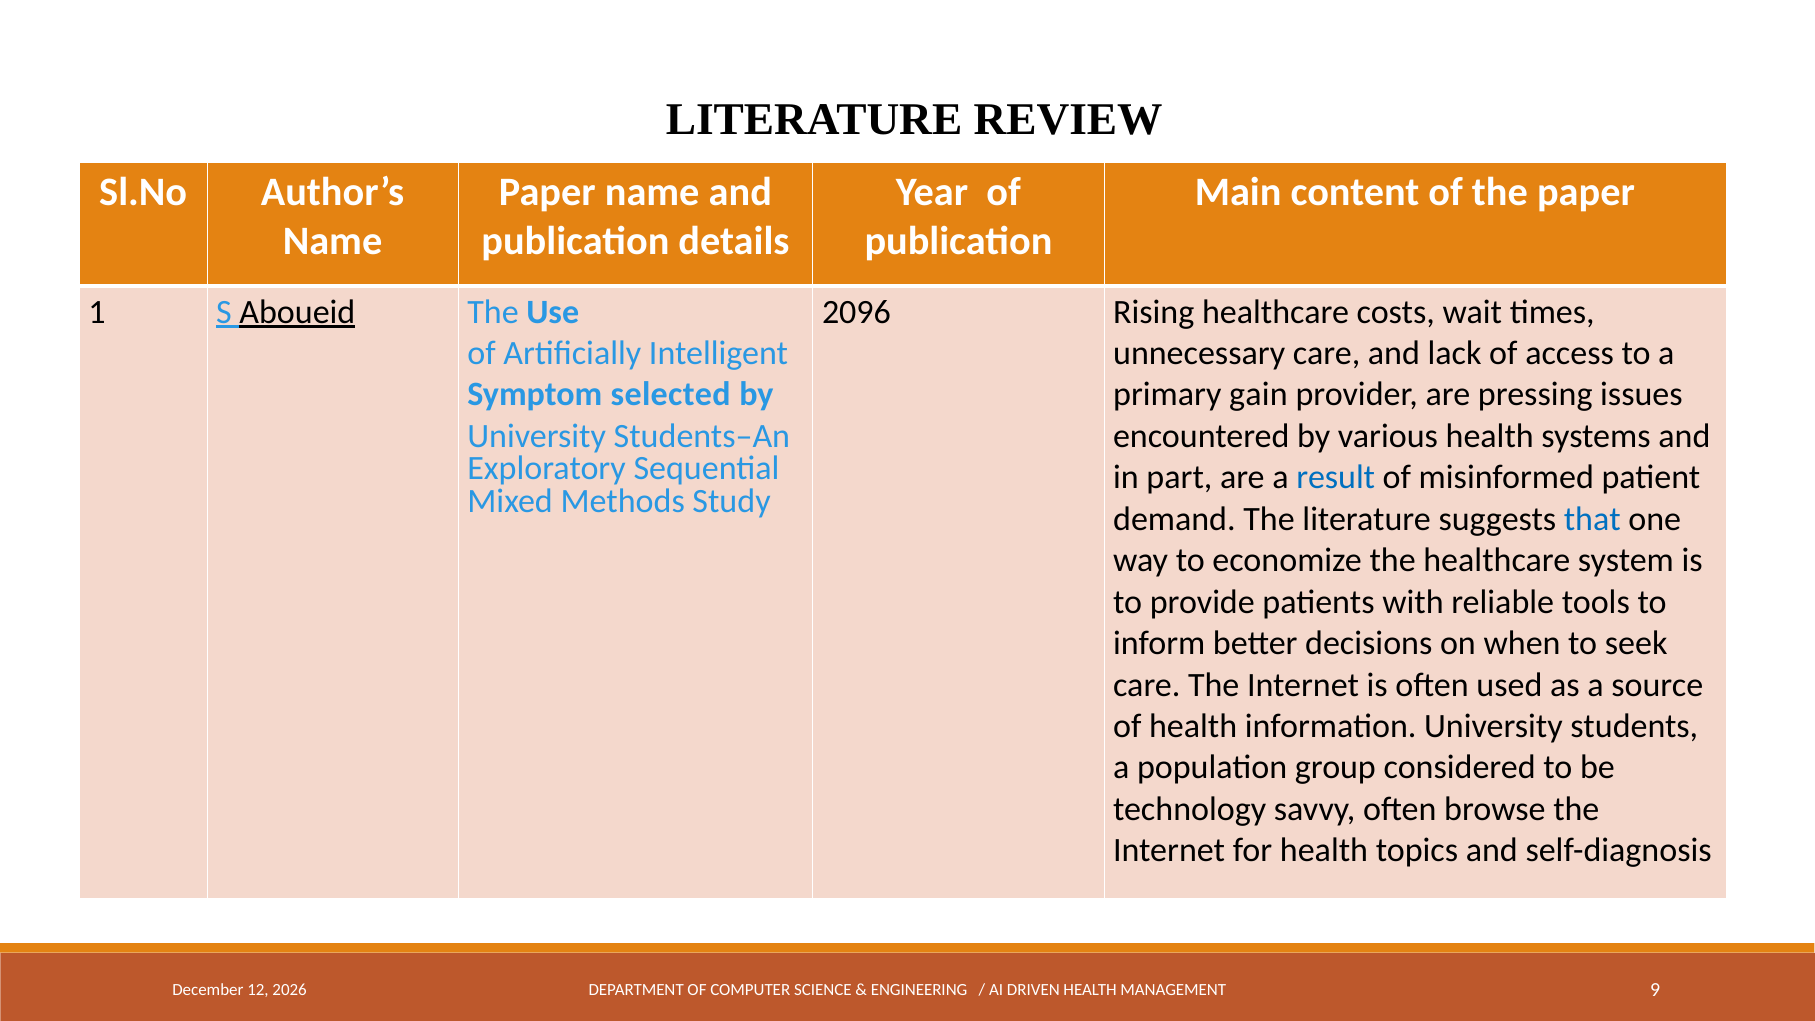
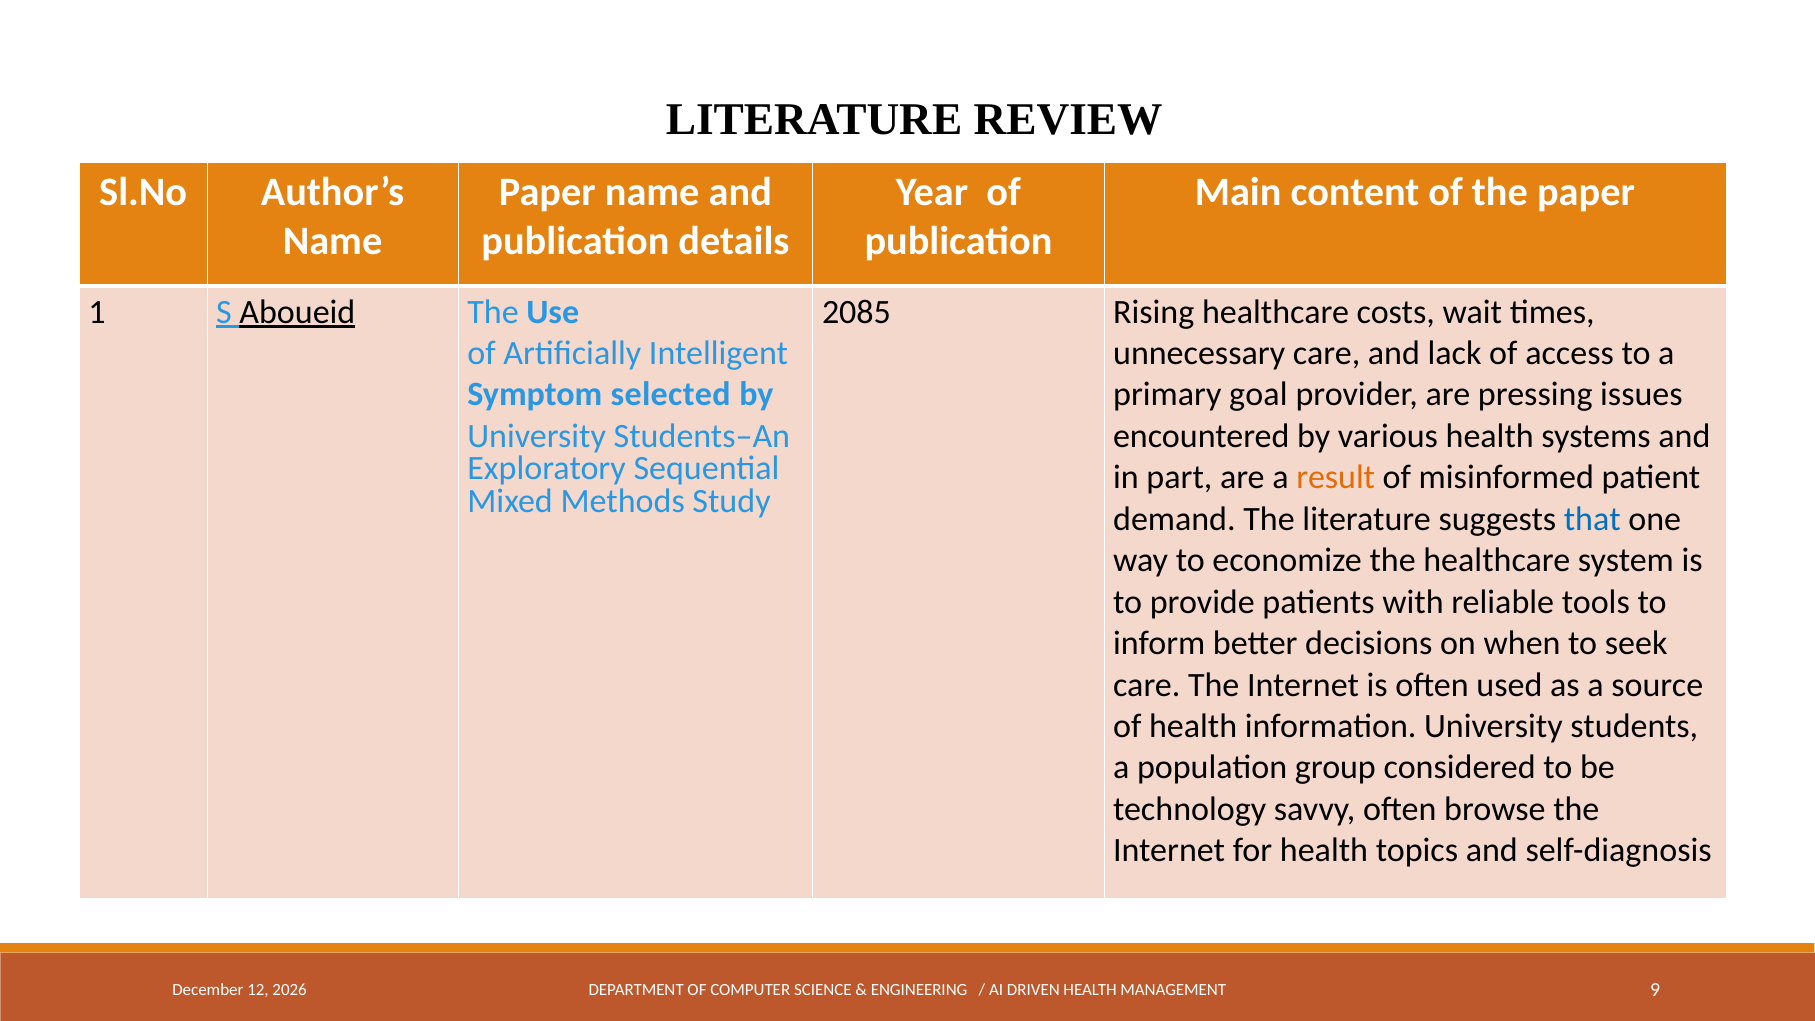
2096: 2096 -> 2085 (856, 312)
gain: gain -> goal (1258, 395)
result colour: blue -> orange (1336, 478)
